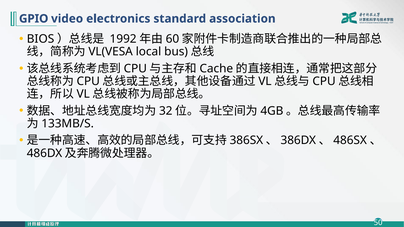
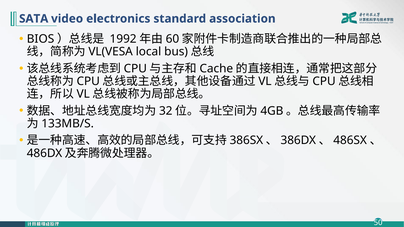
GPIO: GPIO -> SATA (34, 19)
